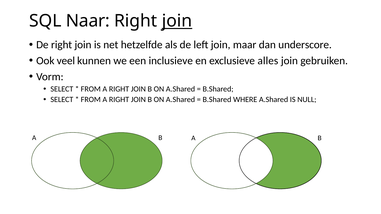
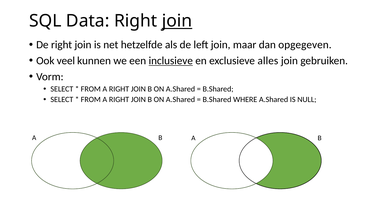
Naar: Naar -> Data (88, 21)
underscore: underscore -> opgegeven (305, 45)
inclusieve underline: none -> present (171, 61)
